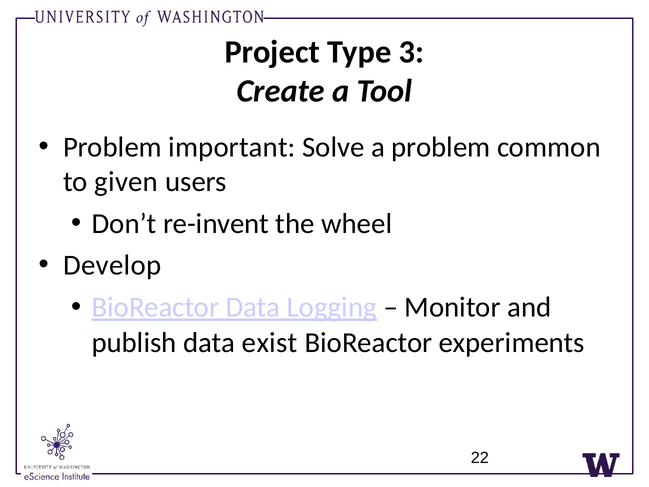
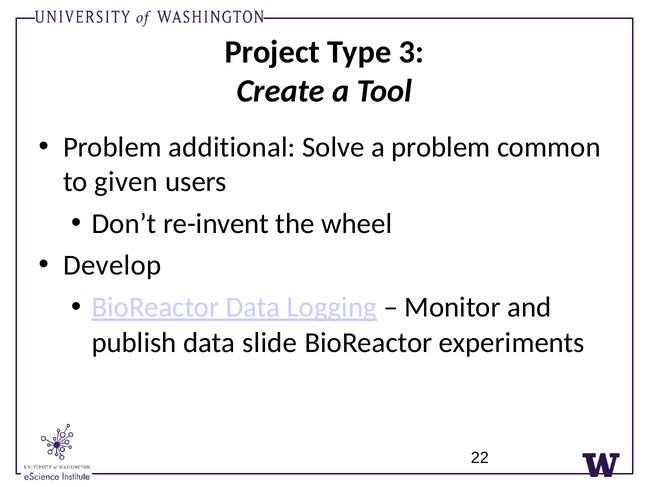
important: important -> additional (232, 147)
exist: exist -> slide (270, 342)
